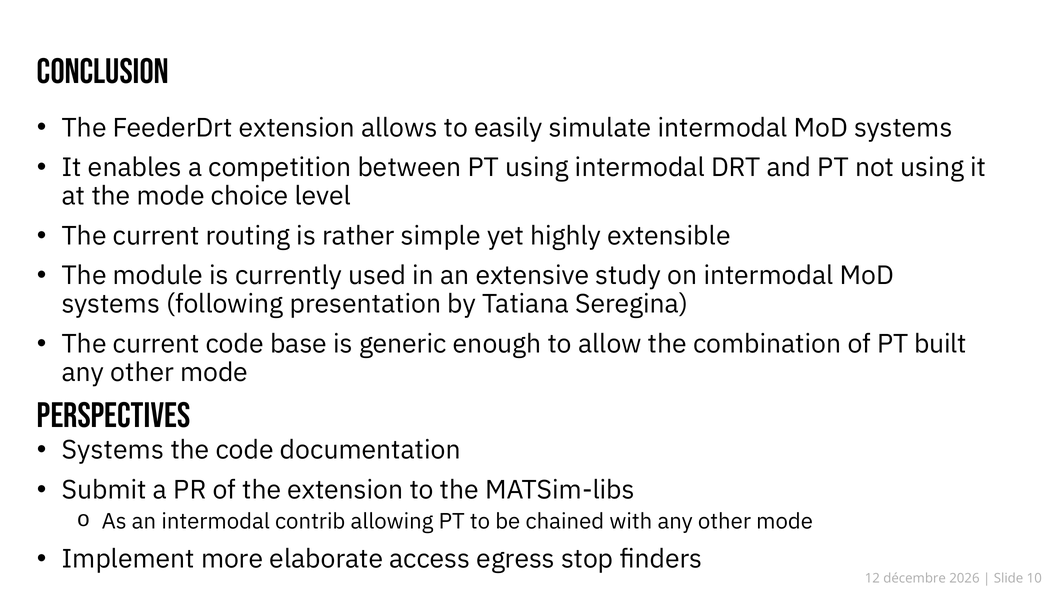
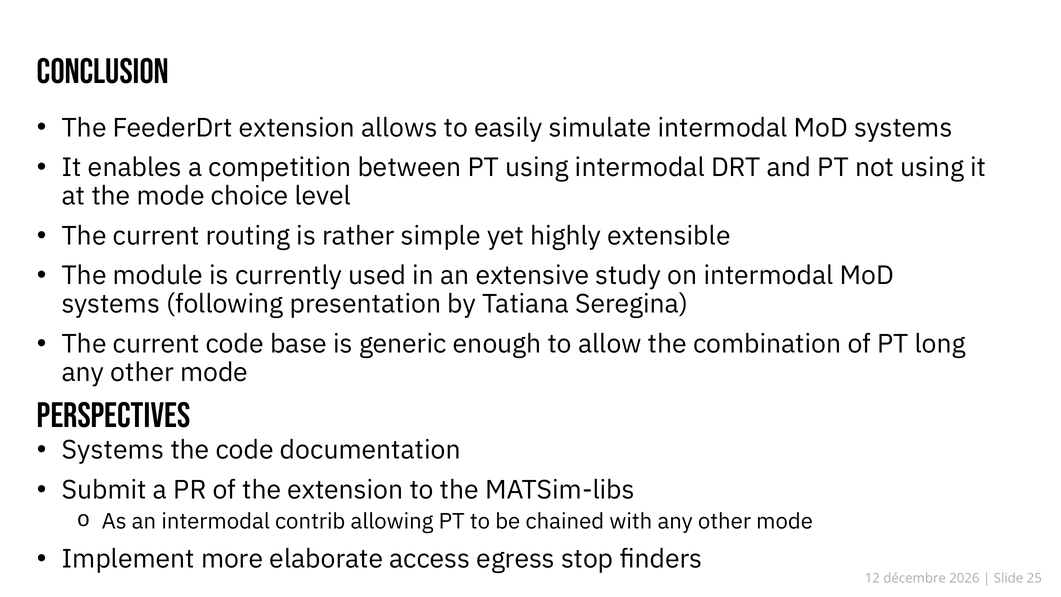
built: built -> long (940, 344)
10: 10 -> 25 (1034, 578)
